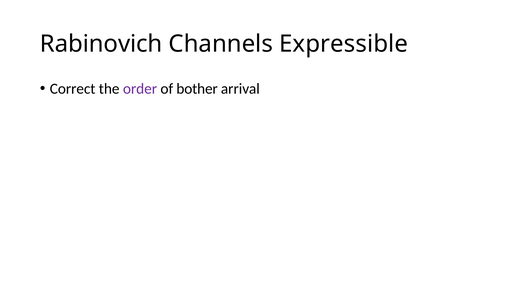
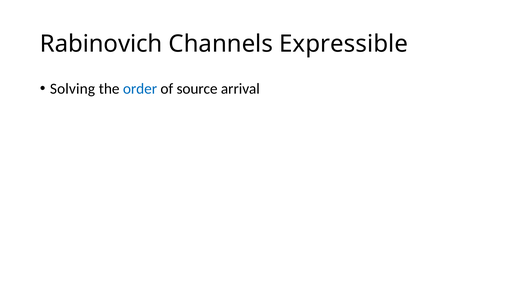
Correct: Correct -> Solving (72, 89)
order colour: purple -> blue (140, 89)
bother: bother -> source (197, 89)
